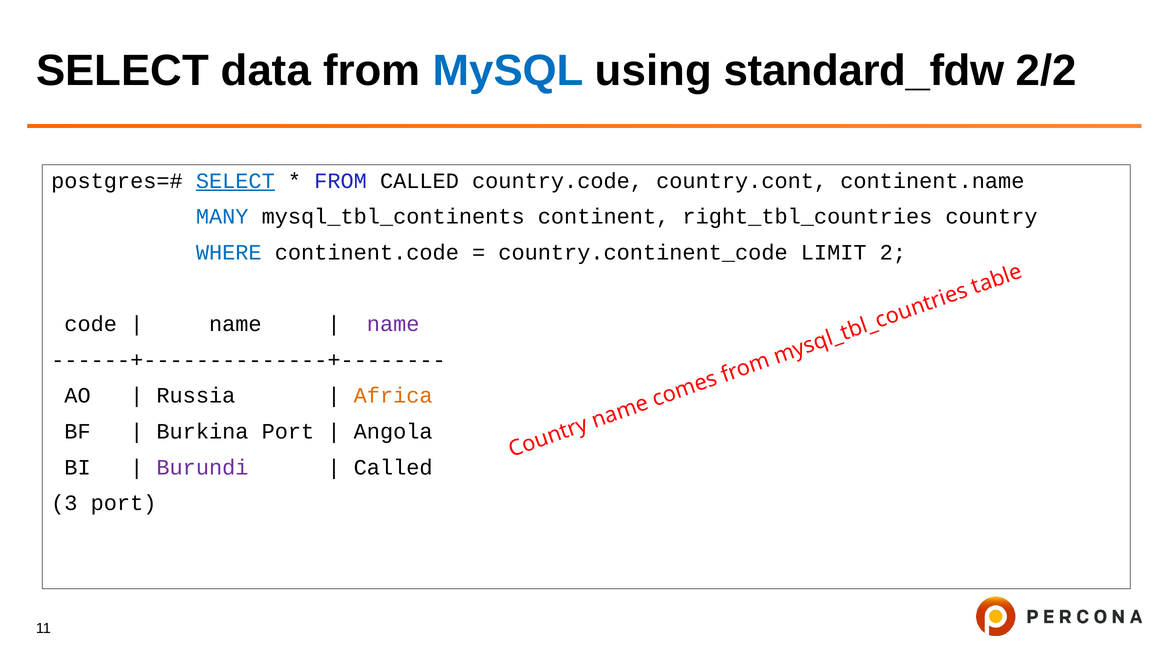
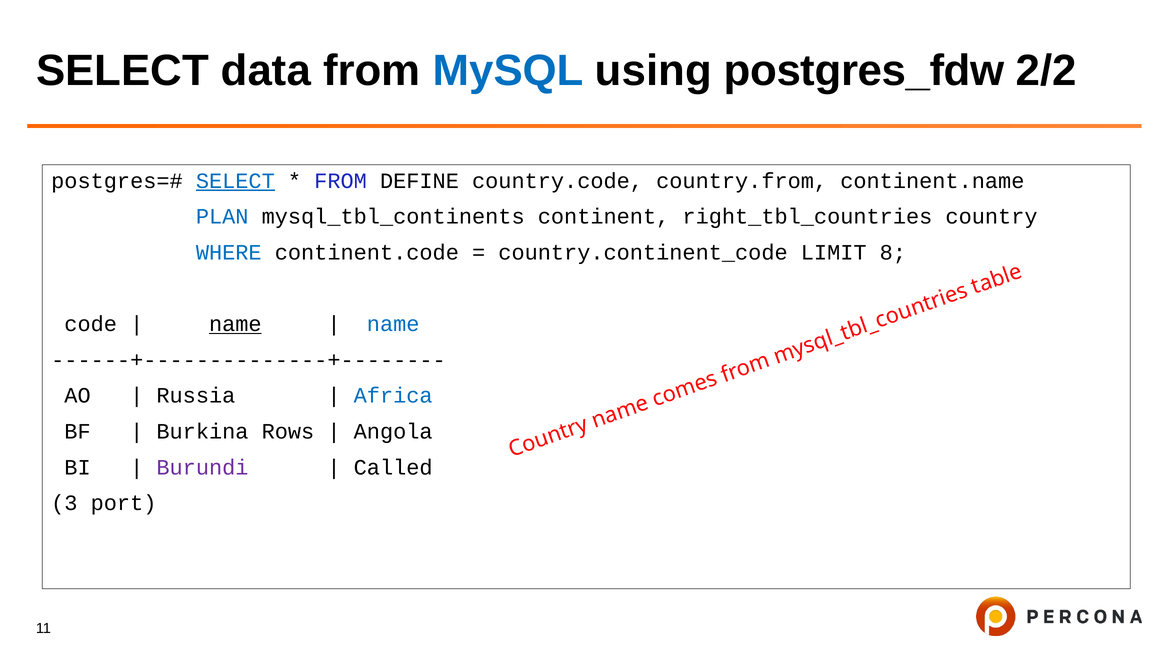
standard_fdw: standard_fdw -> postgres_fdw (864, 71)
FROM CALLED: CALLED -> DEFINE (419, 181)
country.cont: country.cont -> country.from (742, 181)
MANY: MANY -> PLAN (222, 217)
2: 2 -> 8 (893, 253)
name underline: none -> present (235, 324)
name colour: purple -> blue (393, 324)
Africa colour: orange -> blue (393, 396)
Burkina Port: Port -> Rows (288, 432)
